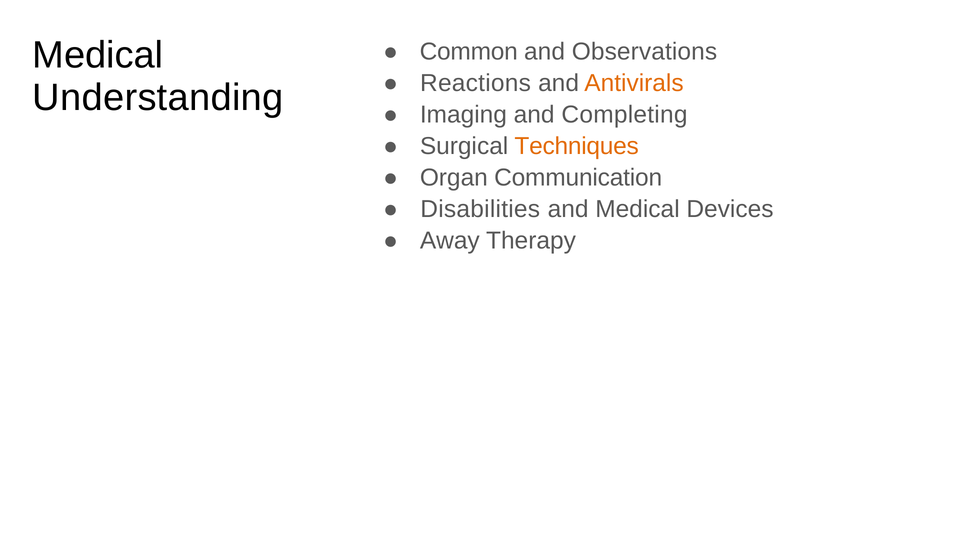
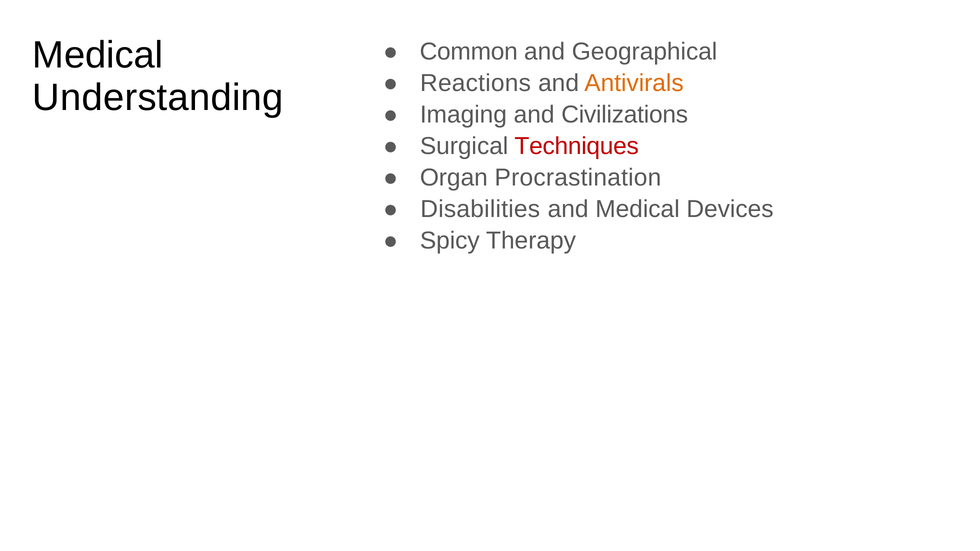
Observations: Observations -> Geographical (645, 52)
Completing: Completing -> Civilizations (625, 115)
Techniques colour: orange -> red (577, 146)
Communication: Communication -> Procrastination (578, 178)
Away: Away -> Spicy (450, 241)
